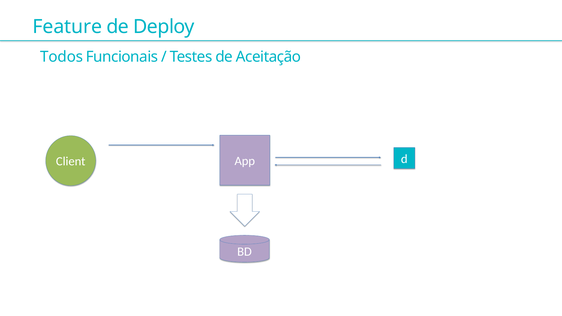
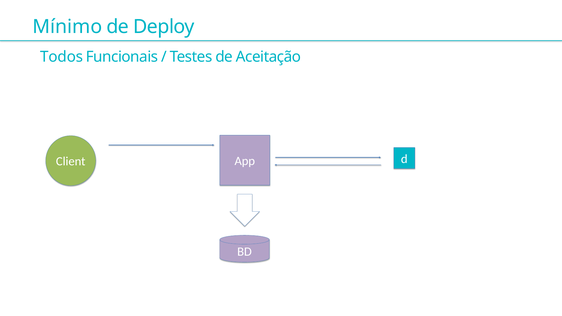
Feature: Feature -> Mínimo (67, 27)
